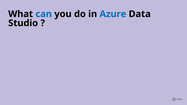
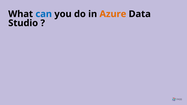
Azure colour: blue -> orange (113, 14)
